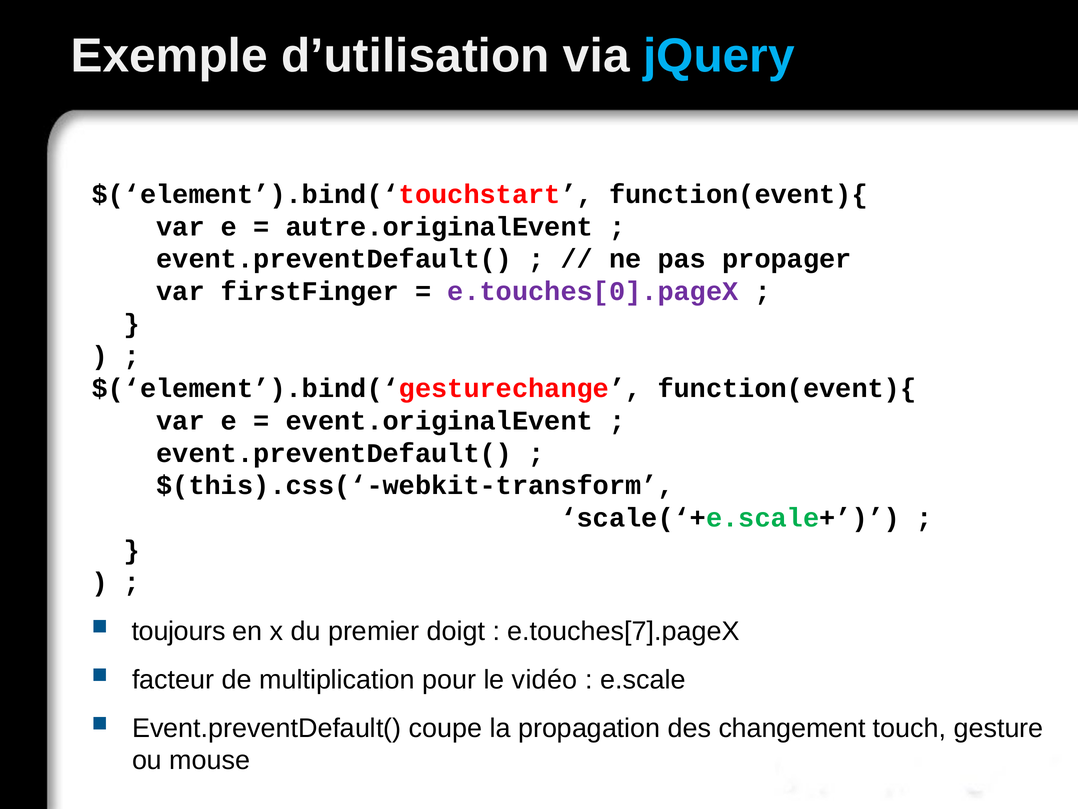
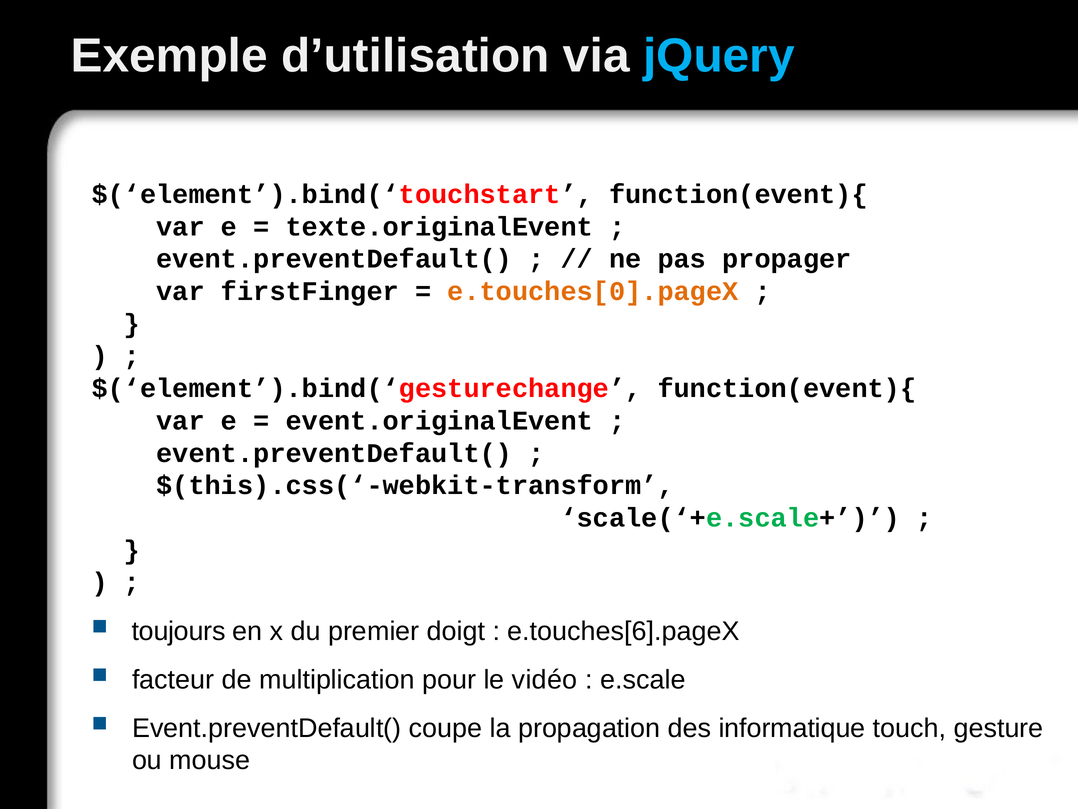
autre.originalEvent: autre.originalEvent -> texte.originalEvent (439, 226)
e.touches[0].pageX colour: purple -> orange (593, 291)
e.touches[7].pageX: e.touches[7].pageX -> e.touches[6].pageX (624, 631)
changement: changement -> informatique (792, 728)
